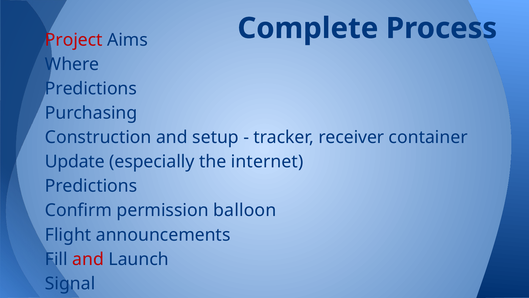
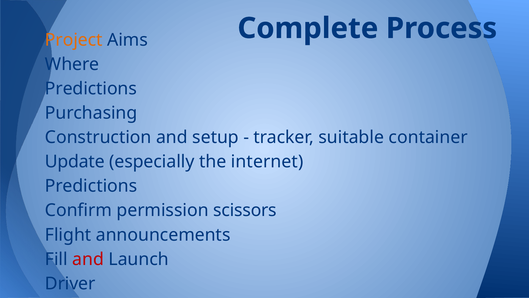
Project colour: red -> orange (74, 40)
receiver: receiver -> suitable (351, 137)
balloon: balloon -> scissors (245, 210)
Signal: Signal -> Driver (70, 283)
